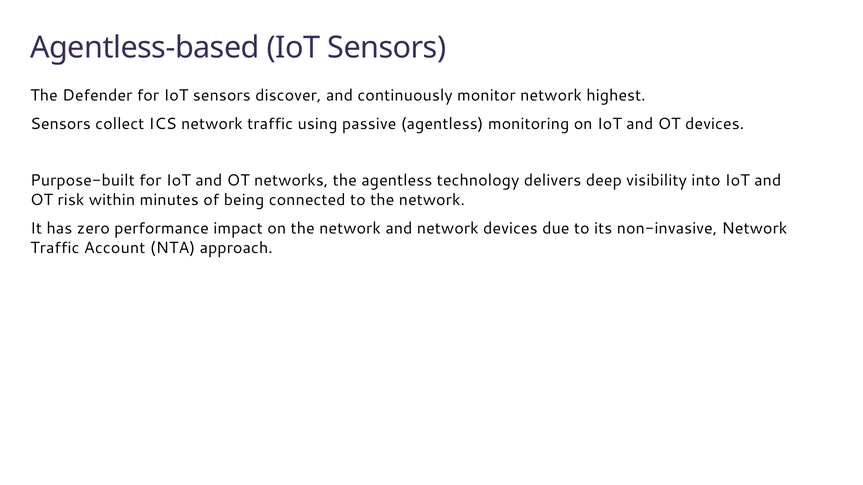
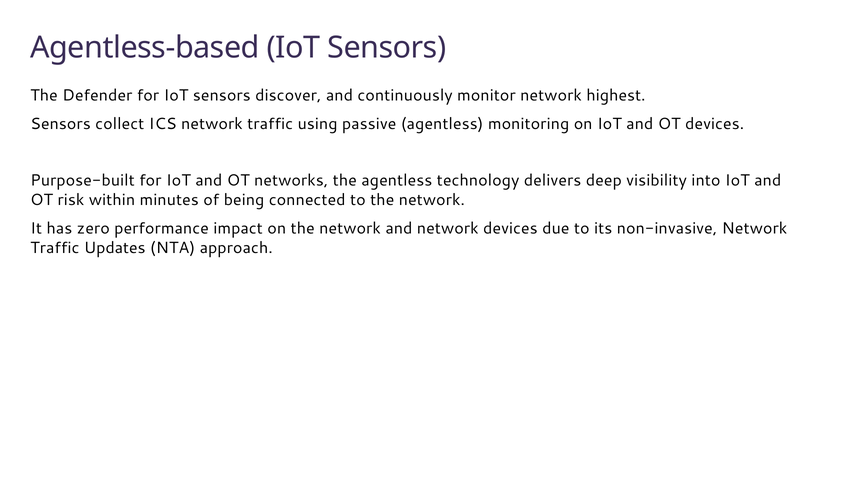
Account: Account -> Updates (115, 248)
